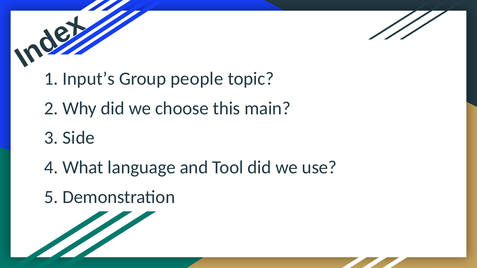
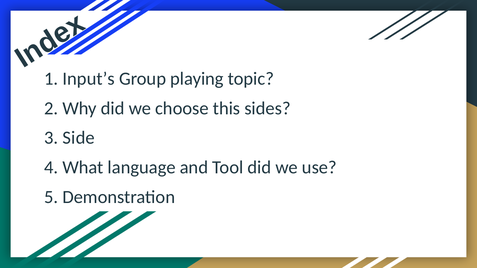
people: people -> playing (197, 79)
main: main -> sides (268, 108)
